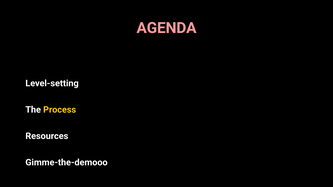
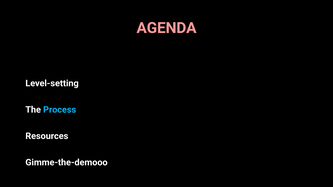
Process colour: yellow -> light blue (60, 110)
